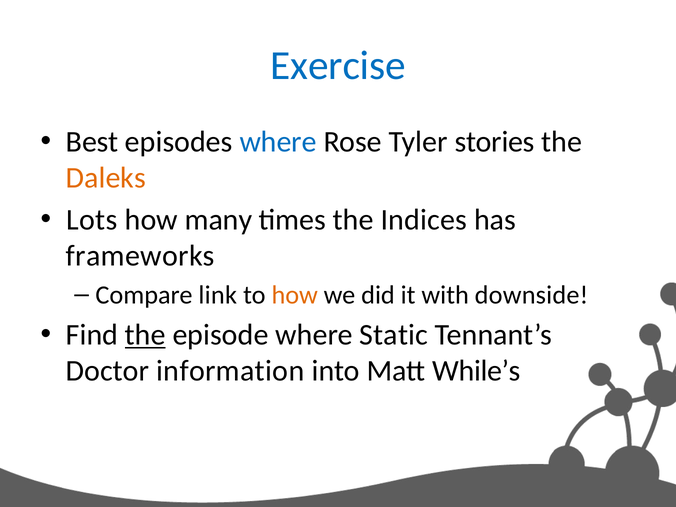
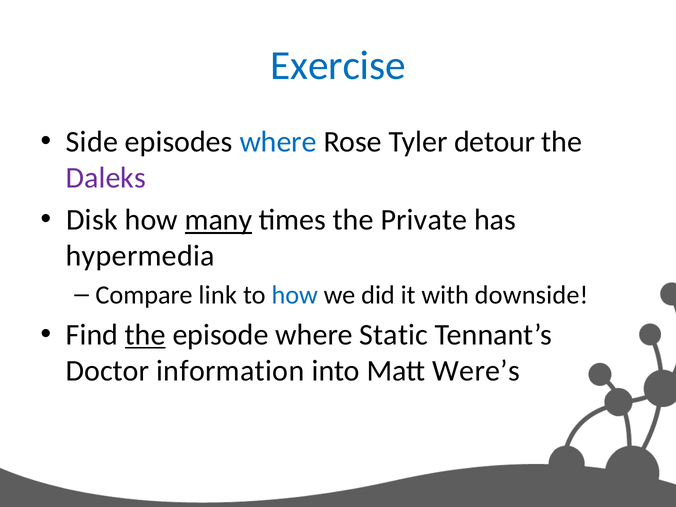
Best: Best -> Side (92, 142)
stories: stories -> detour (495, 142)
Daleks colour: orange -> purple (106, 178)
Lots: Lots -> Disk (92, 220)
many underline: none -> present (218, 220)
Indices: Indices -> Private (424, 220)
frameworks: frameworks -> hypermedia (140, 256)
how colour: orange -> blue (295, 295)
While’s: While’s -> Were’s (476, 371)
